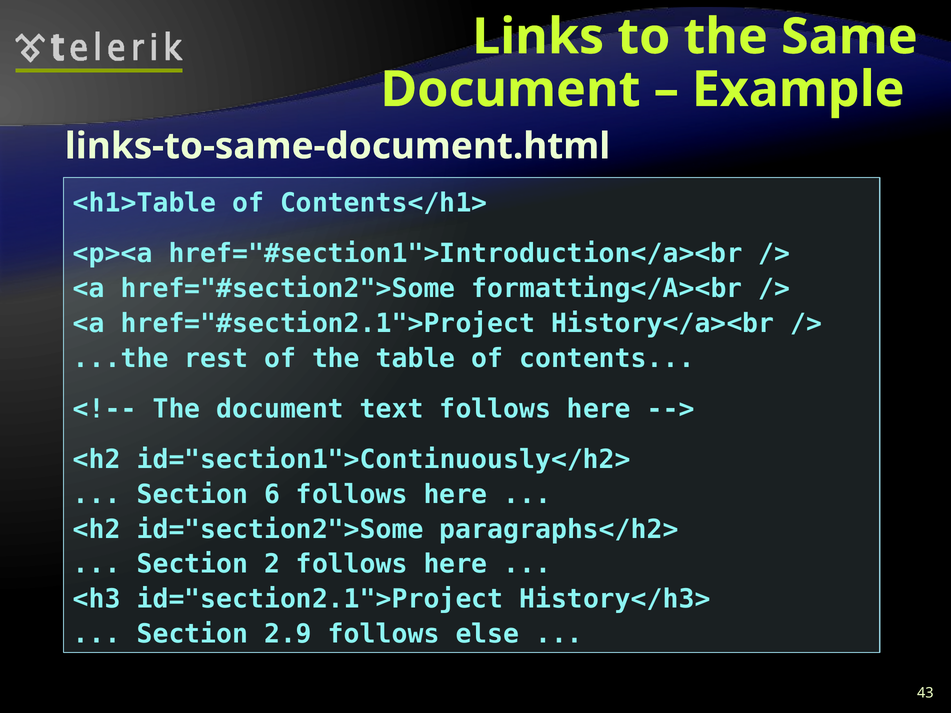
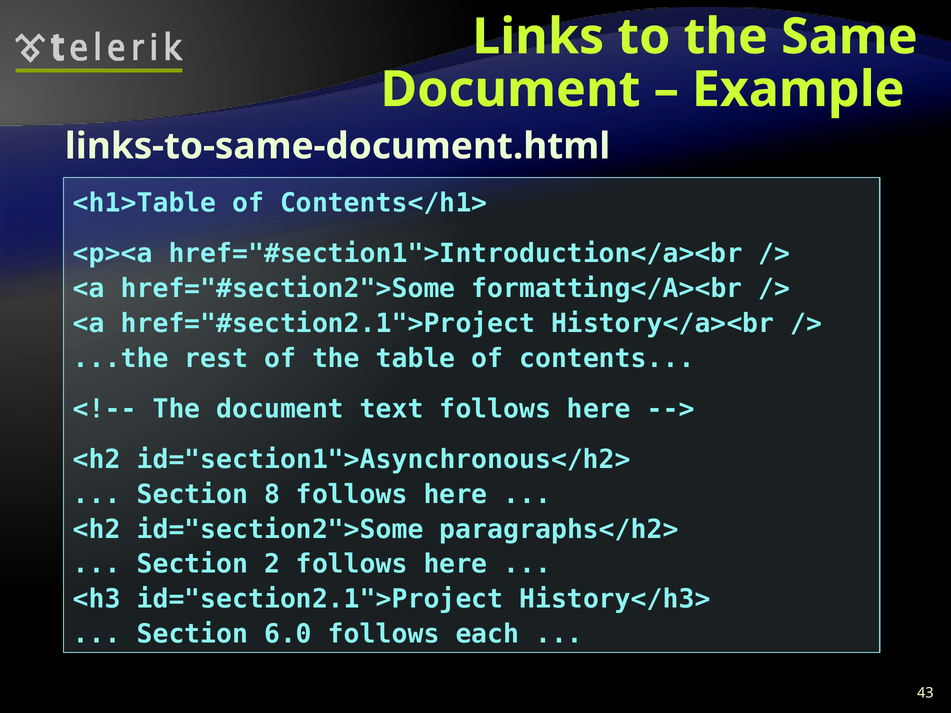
id="section1">Continuously</h2>: id="section1">Continuously</h2> -> id="section1">Asynchronous</h2> (384, 460)
6: 6 -> 8 (272, 495)
2.9: 2.9 -> 6.0 (288, 634)
else: else -> each (487, 634)
